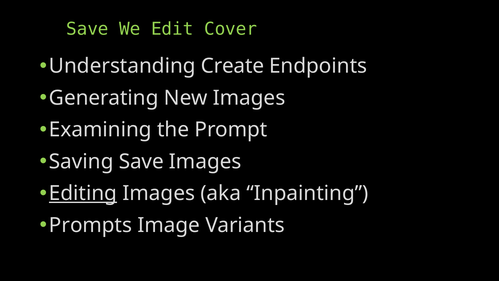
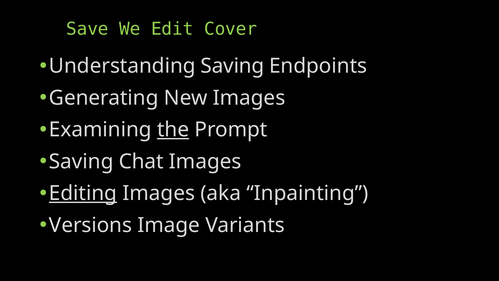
Understanding Create: Create -> Saving (232, 66)
the underline: none -> present (173, 130)
Saving Save: Save -> Chat (141, 161)
Prompts: Prompts -> Versions (91, 225)
